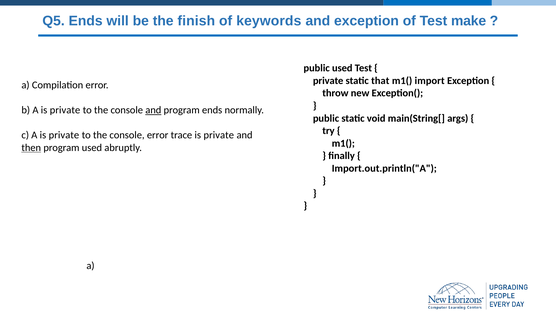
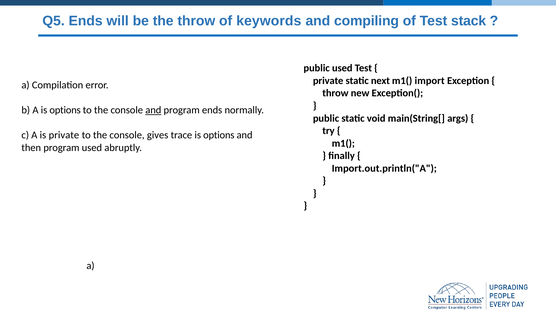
the finish: finish -> throw (196, 21)
and exception: exception -> compiling (367, 21)
make: make -> stack (469, 21)
that: that -> next (380, 81)
b A is private: private -> options (65, 110)
console error: error -> gives (158, 135)
trace is private: private -> options (219, 135)
then underline: present -> none (31, 148)
